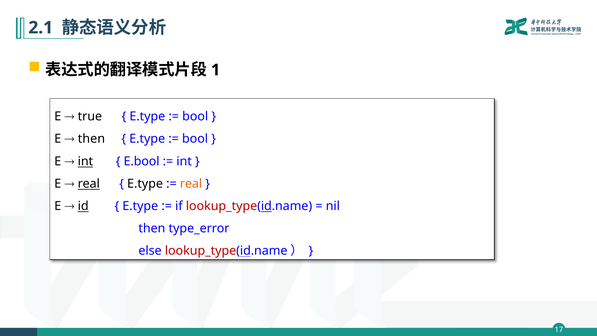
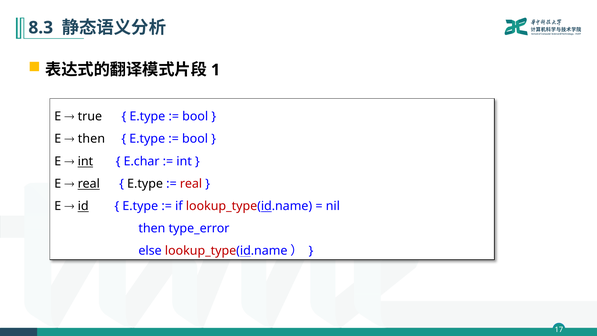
2.1: 2.1 -> 8.3 (41, 28)
E.bool: E.bool -> E.char (142, 161)
real colour: orange -> red (191, 184)
